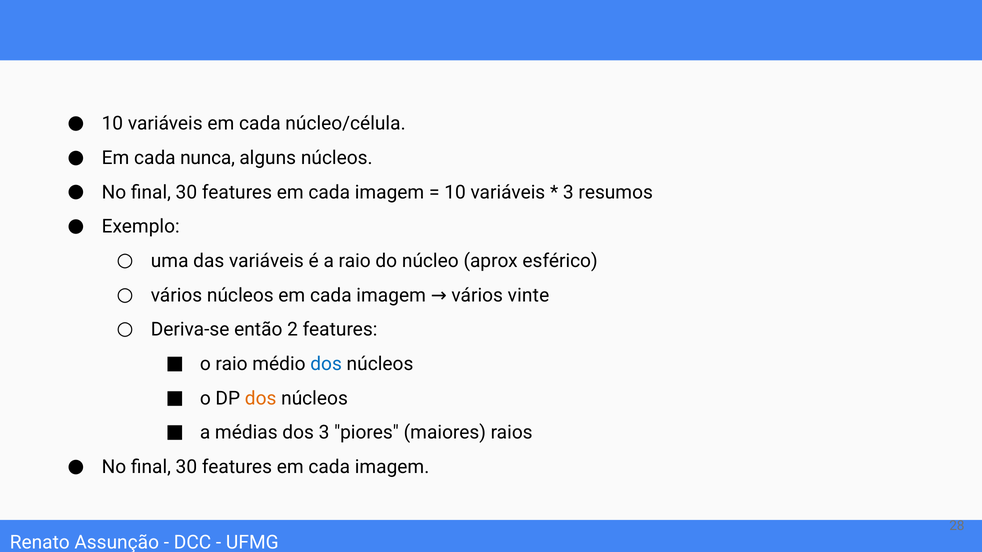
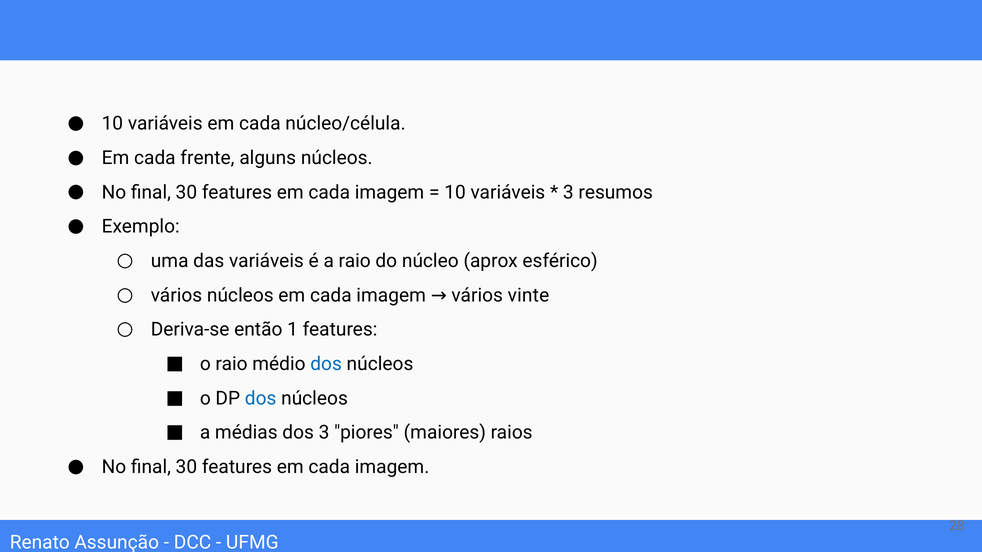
nunca: nunca -> frente (207, 158)
2: 2 -> 1 (293, 330)
dos colour: orange -> blue (261, 399)
